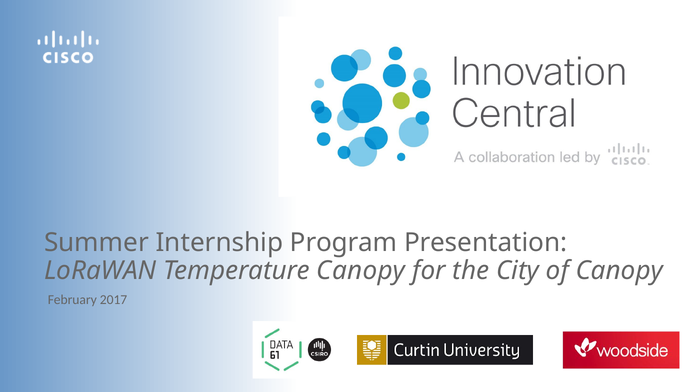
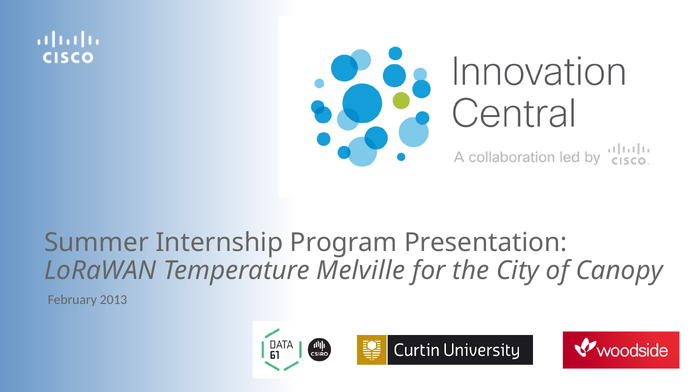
Temperature Canopy: Canopy -> Melville (361, 271)
2017: 2017 -> 2013 (114, 300)
